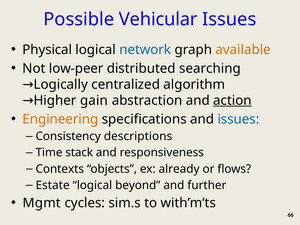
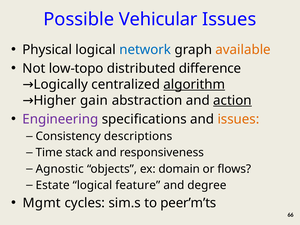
low-peer: low-peer -> low-topo (76, 68)
searching: searching -> difference (210, 68)
algorithm underline: none -> present (194, 84)
Engineering colour: orange -> purple (60, 119)
issues colour: blue -> orange (238, 119)
Contexts: Contexts -> Agnostic (60, 169)
already: already -> domain (179, 169)
beyond: beyond -> feature (138, 185)
further: further -> degree (207, 185)
with’m’ts: with’m’ts -> peer’m’ts (188, 203)
